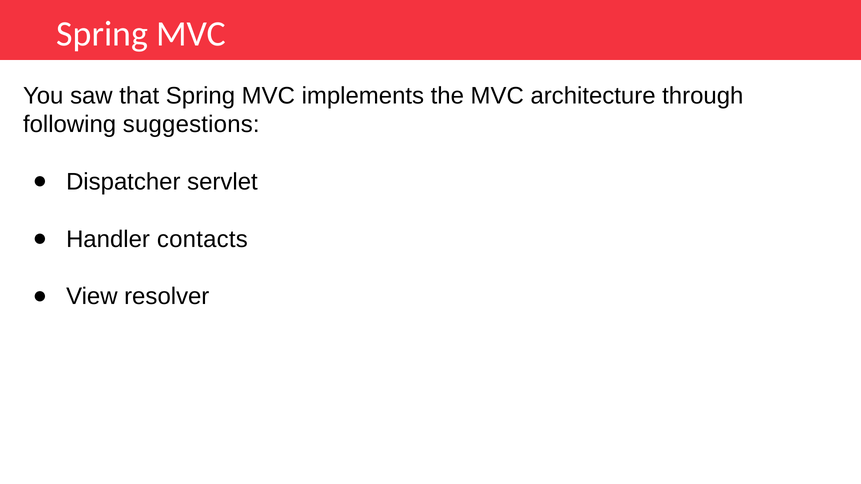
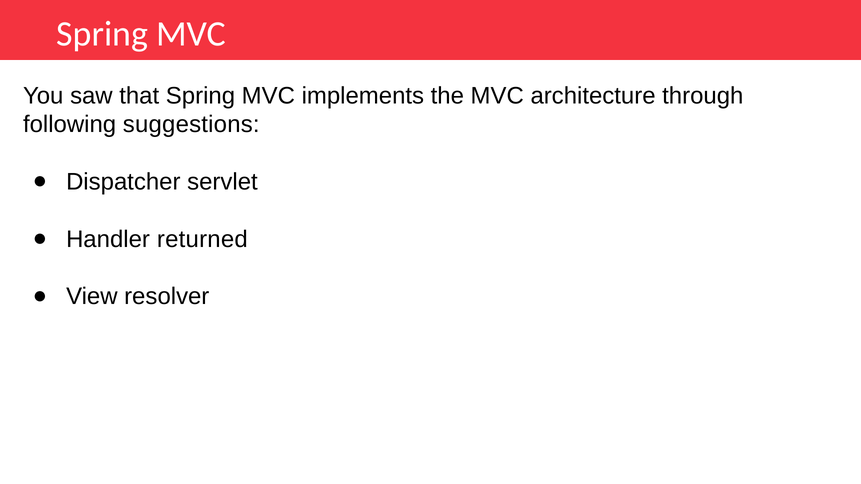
contacts: contacts -> returned (202, 239)
